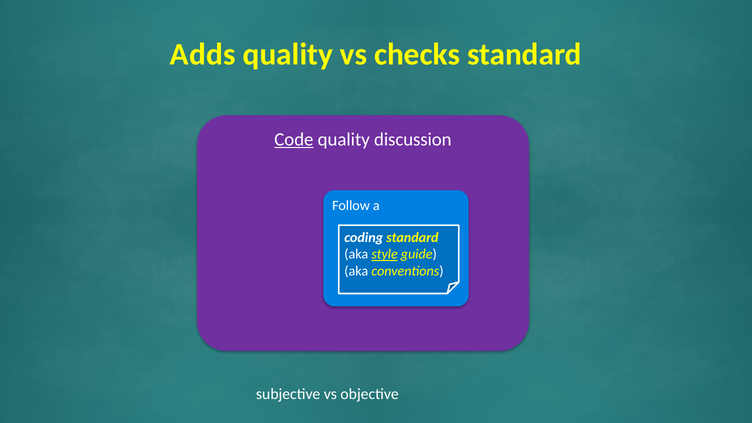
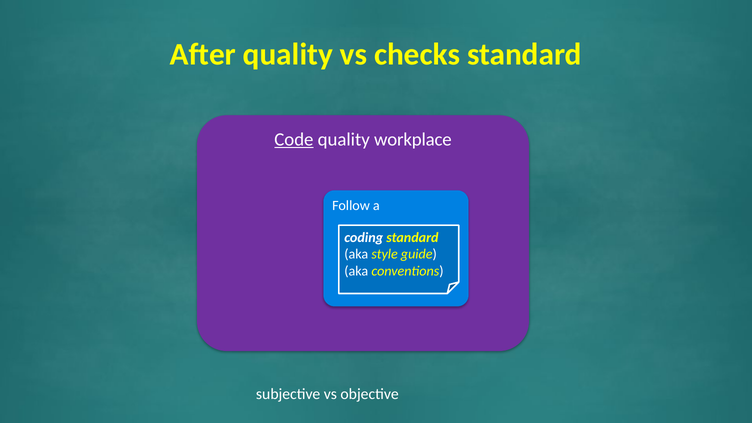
Adds: Adds -> After (203, 54)
discussion: discussion -> workplace (413, 139)
style underline: present -> none (385, 254)
